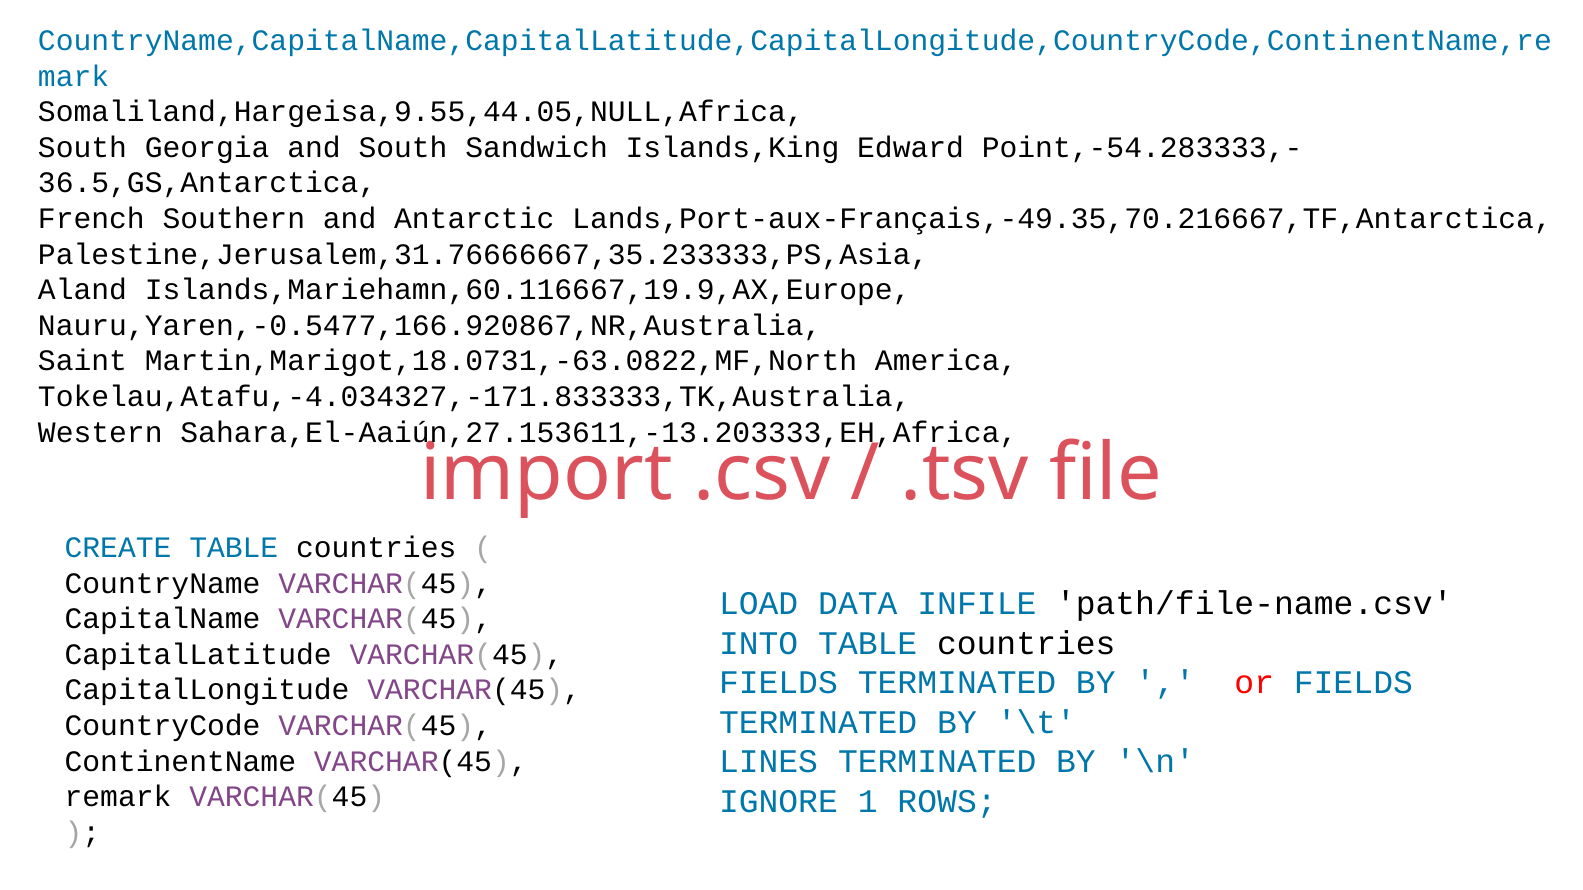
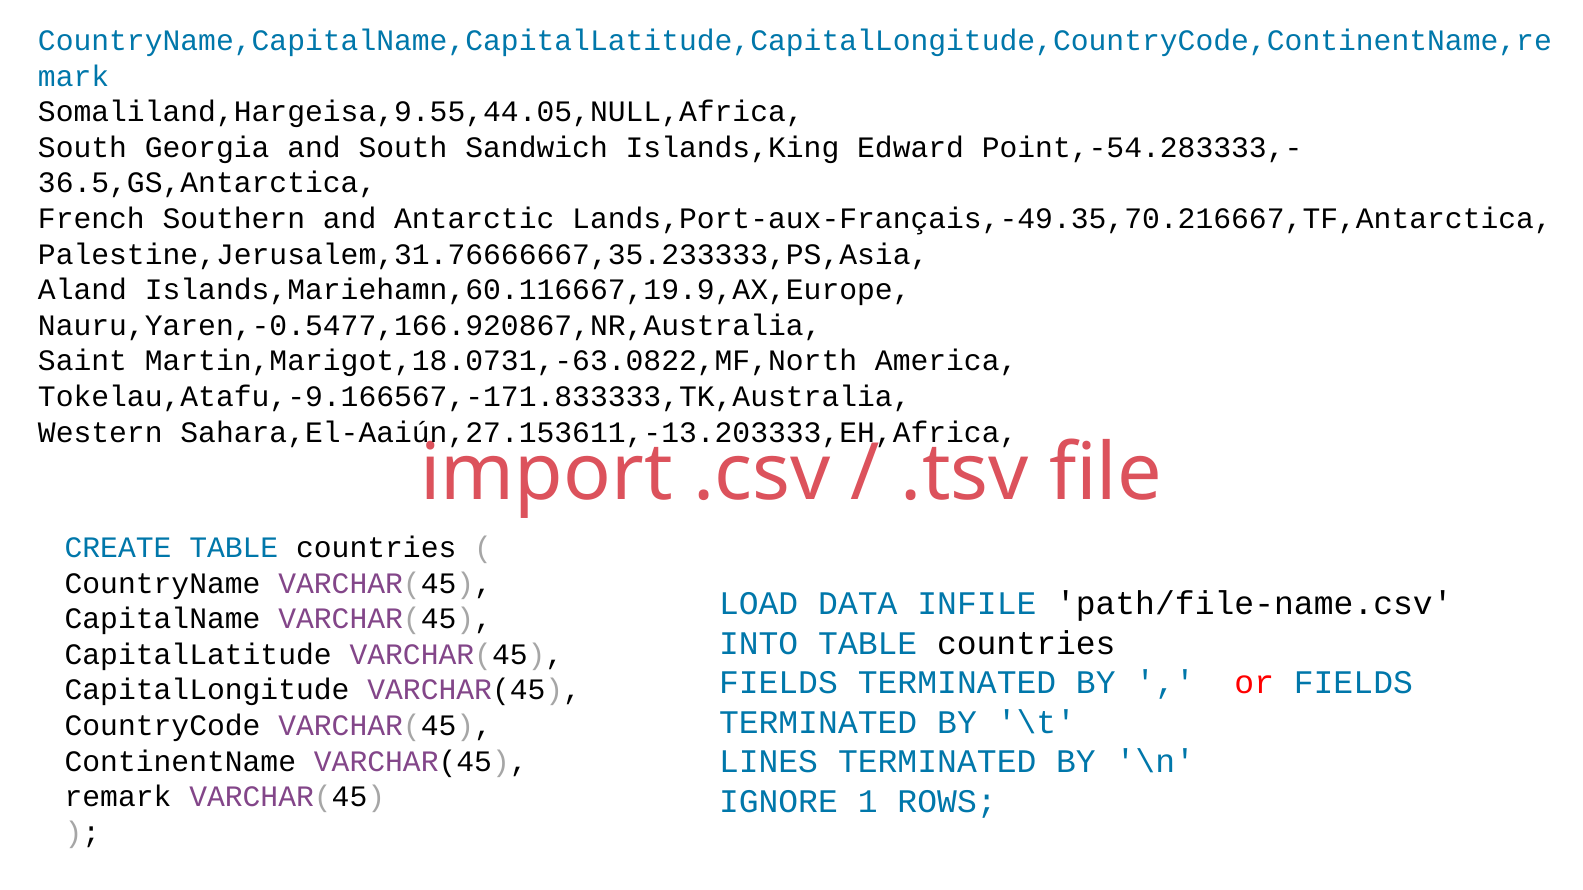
Tokelau,Atafu,-4.034327,-171.833333,TK,Australia: Tokelau,Atafu,-4.034327,-171.833333,TK,Australia -> Tokelau,Atafu,-9.166567,-171.833333,TK,Australia (474, 397)
